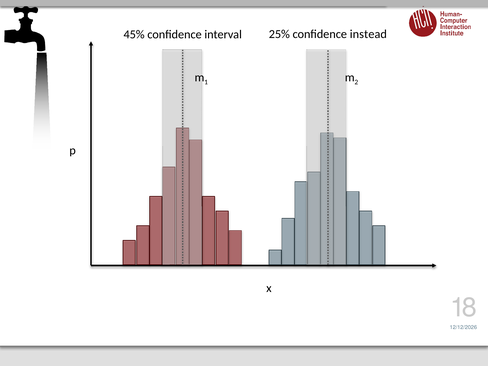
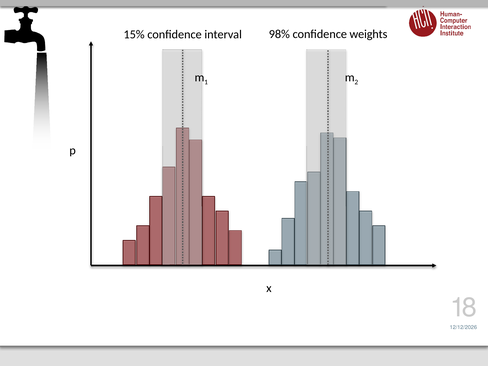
45%: 45% -> 15% (134, 35)
25%: 25% -> 98% (279, 34)
instead: instead -> weights (368, 34)
